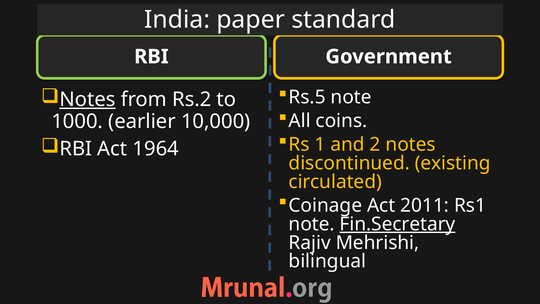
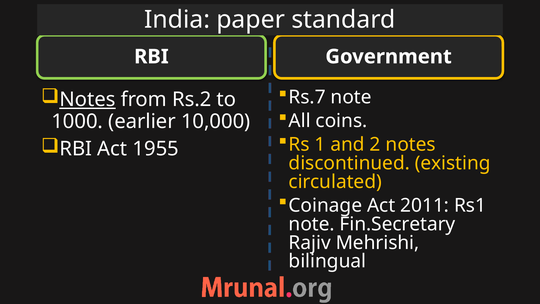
Rs.5: Rs.5 -> Rs.7 (307, 97)
1964: 1964 -> 1955 (156, 149)
Fin.Secretary underline: present -> none (397, 224)
